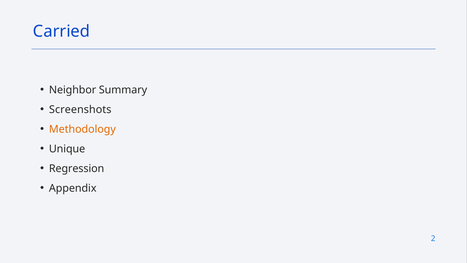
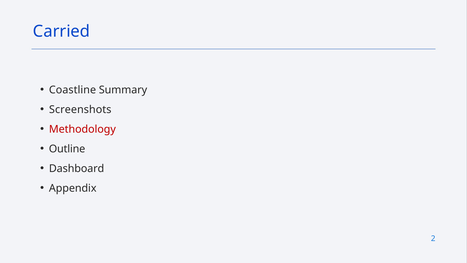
Neighbor: Neighbor -> Coastline (73, 90)
Methodology colour: orange -> red (82, 129)
Unique: Unique -> Outline (67, 149)
Regression: Regression -> Dashboard (77, 168)
